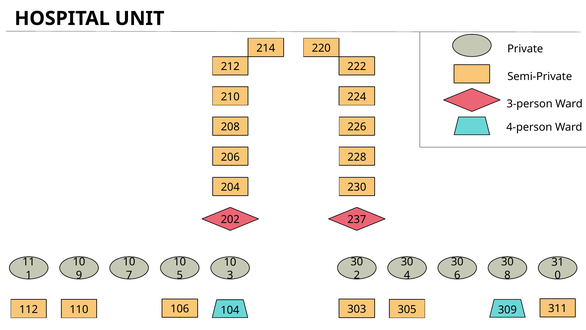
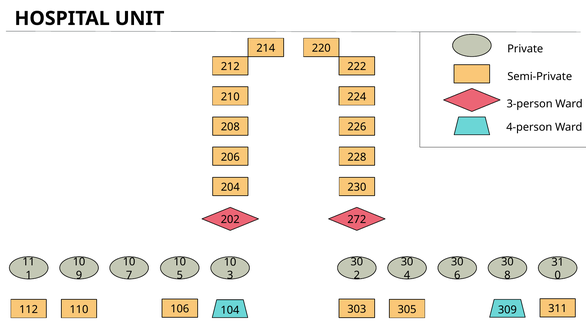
237: 237 -> 272 (357, 219)
